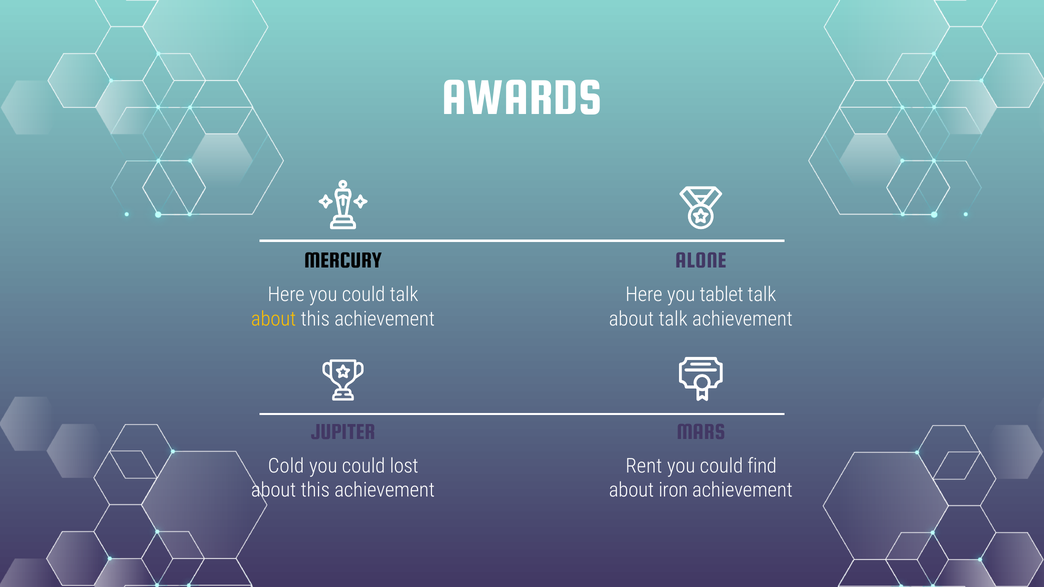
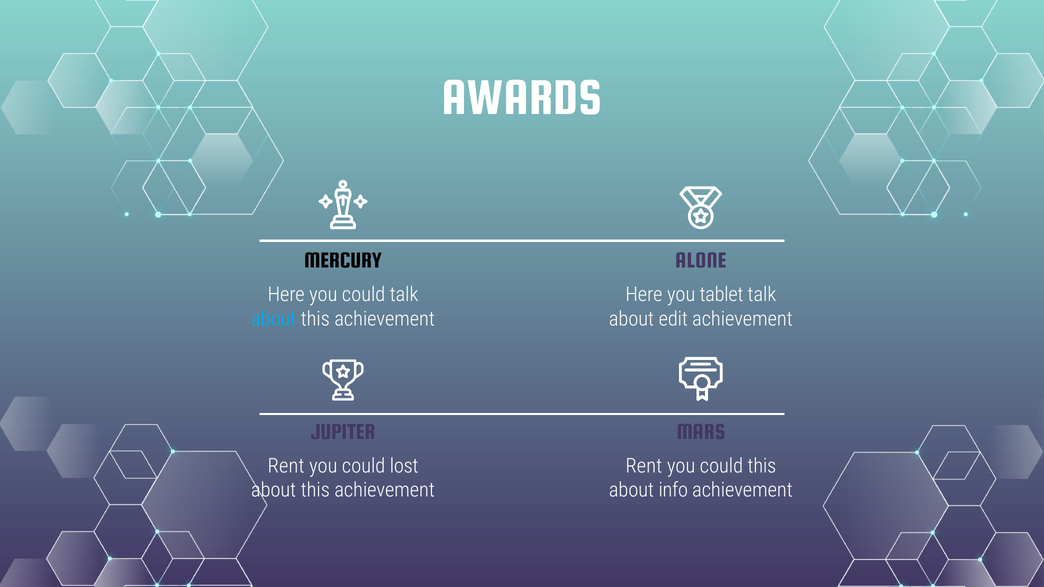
about colour: yellow -> light blue (274, 319)
about talk: talk -> edit (673, 319)
Cold: Cold -> Rent (286, 466)
could find: find -> this (762, 466)
iron: iron -> info (673, 490)
